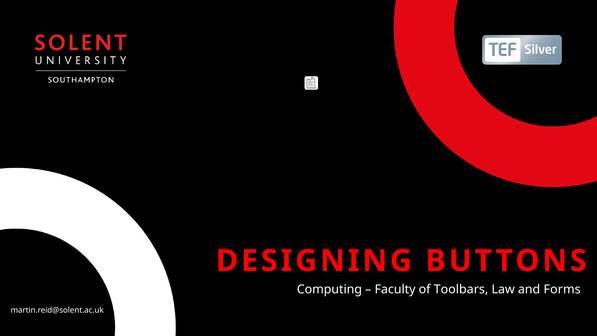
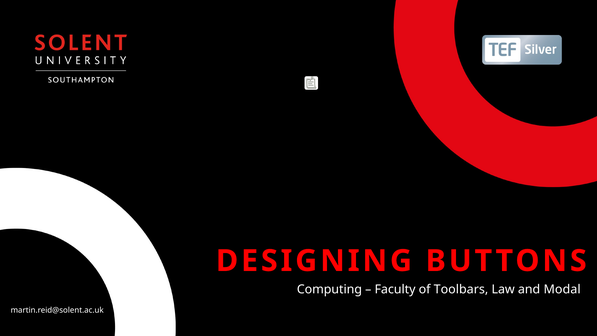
Forms: Forms -> Modal (562, 289)
